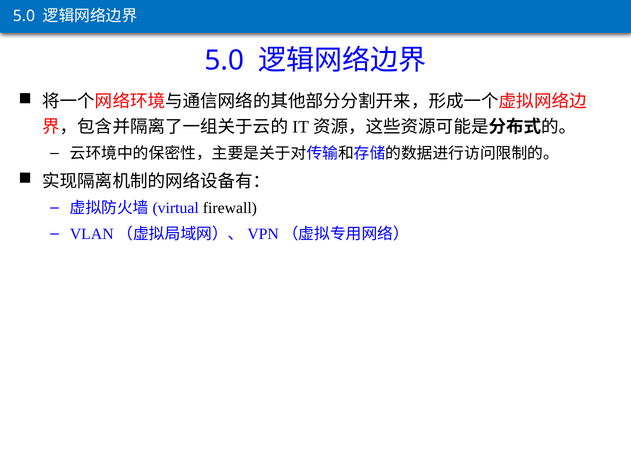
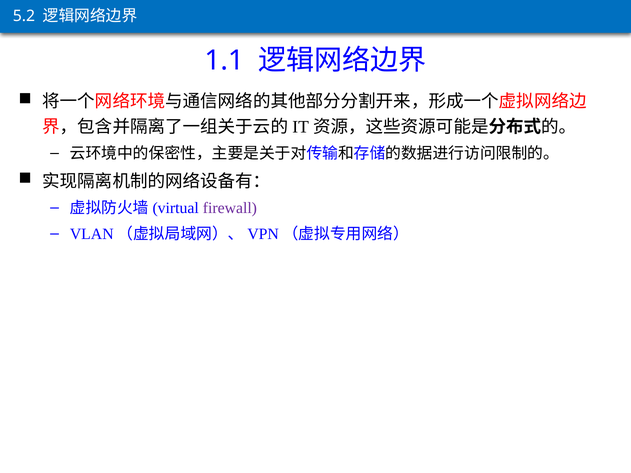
5.0: 5.0 -> 5.2 (24, 16)
5.0: 5.0 -> 1.1 (224, 60)
firewall colour: black -> purple (230, 208)
